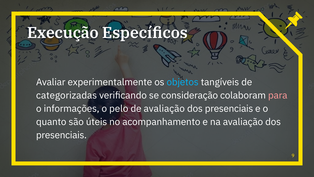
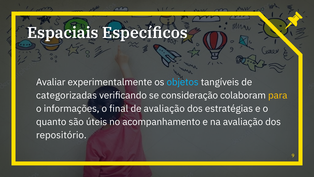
Execução: Execução -> Espaciais (63, 33)
para colour: pink -> yellow (278, 95)
pelo: pelo -> final (119, 108)
presenciais: presenciais -> estratégias (229, 108)
presenciais: presenciais -> repositório (61, 135)
